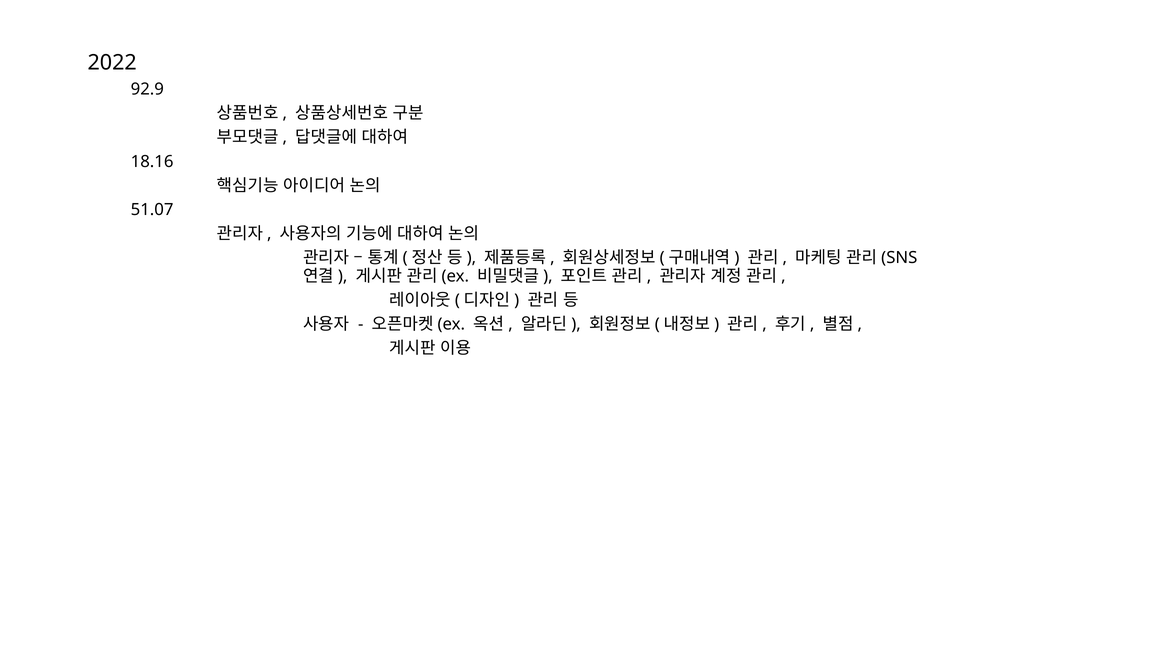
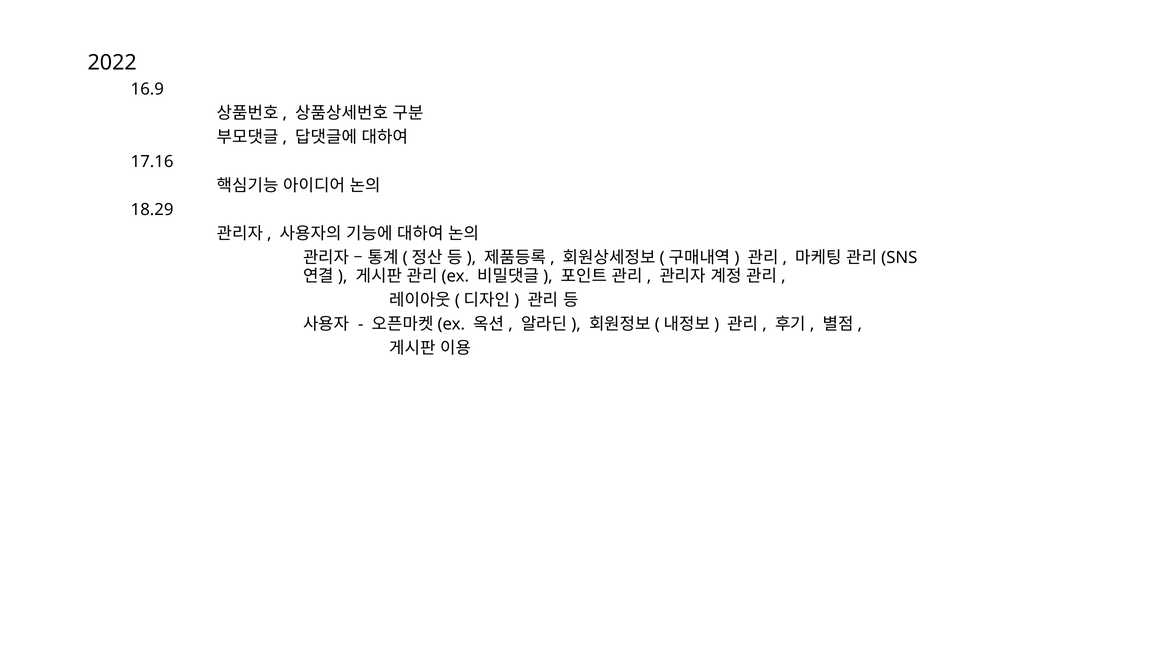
92.9: 92.9 -> 16.9 (147, 89)
18.16: 18.16 -> 17.16 (152, 162)
51.07: 51.07 -> 18.29 (152, 210)
